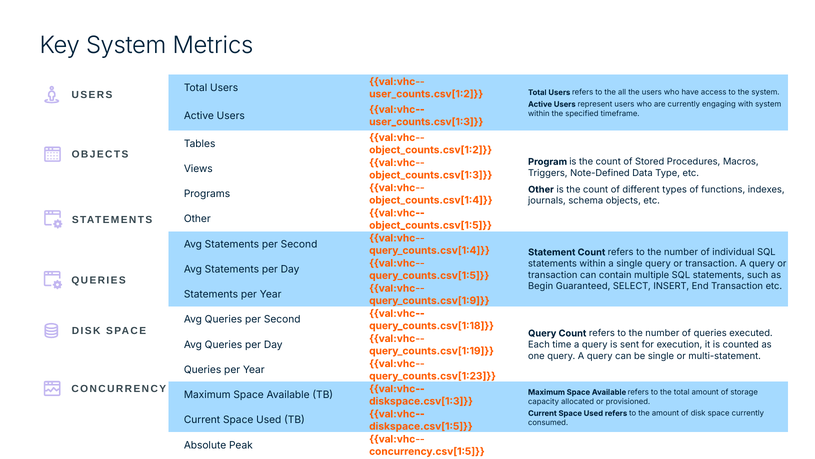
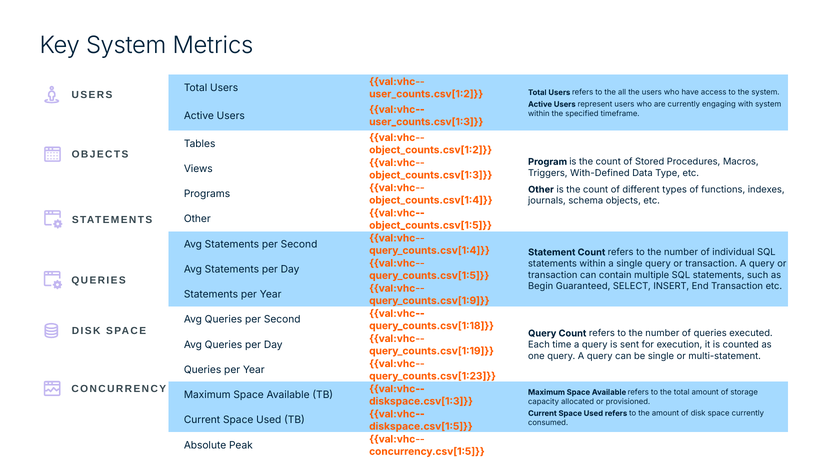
Note-Defined: Note-Defined -> With-Defined (600, 173)
